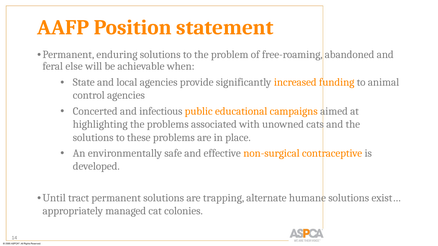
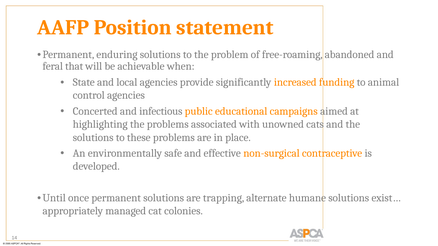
else: else -> that (74, 66)
tract: tract -> once (79, 198)
